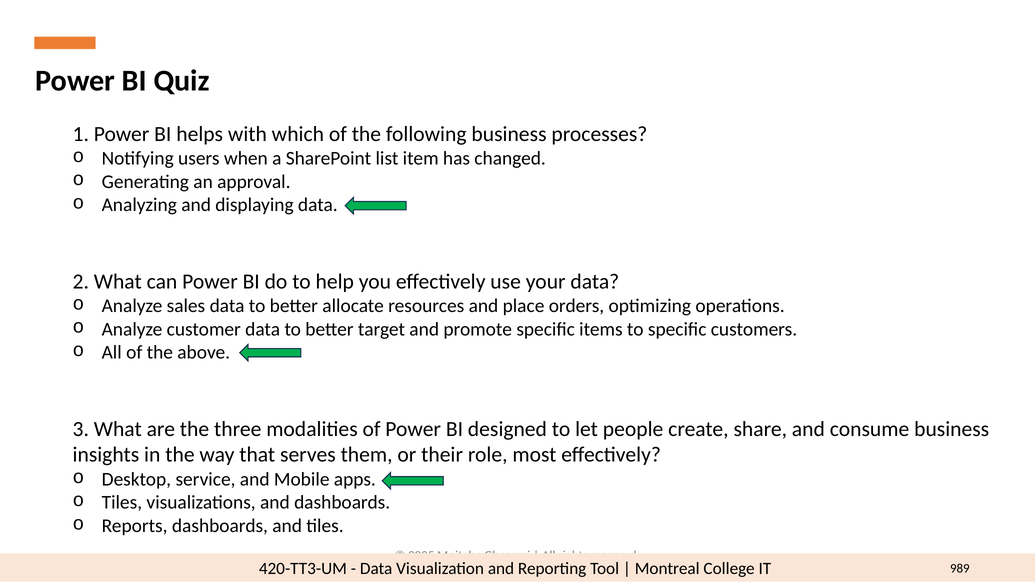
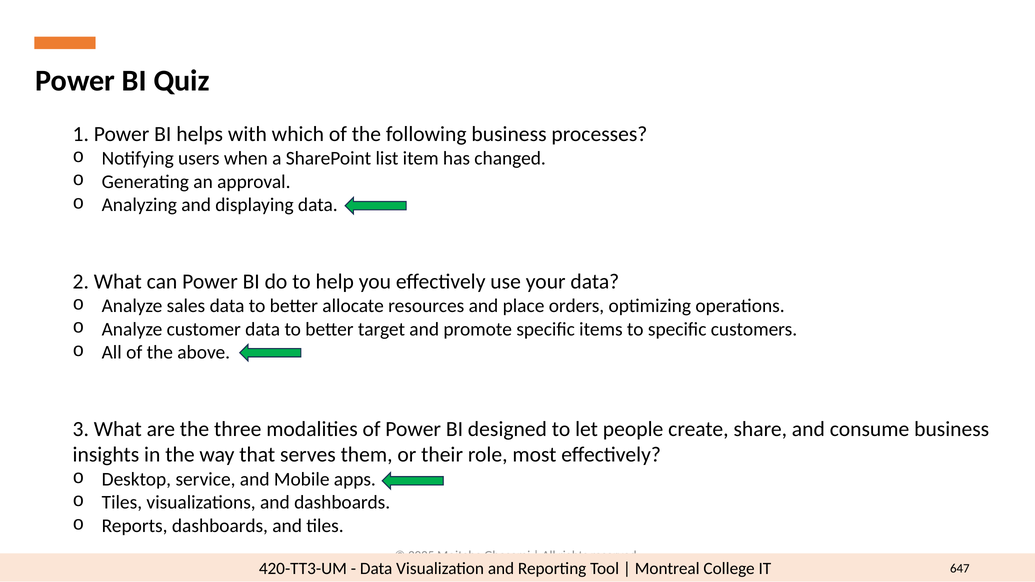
989: 989 -> 647 (960, 569)
